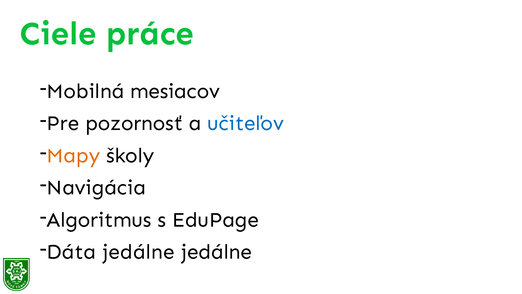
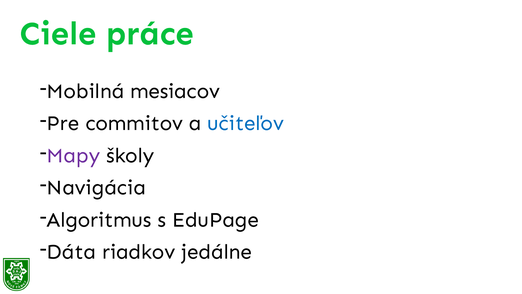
pozornosť: pozornosť -> commitov (134, 123)
Mapy colour: orange -> purple (73, 155)
Dáta jedálne: jedálne -> riadkov (139, 252)
